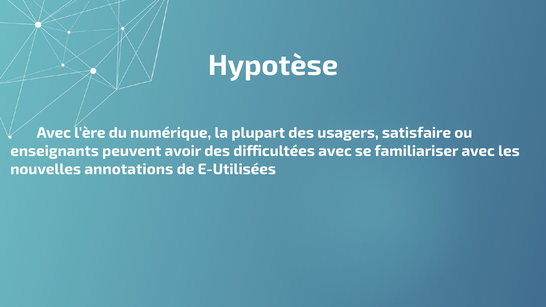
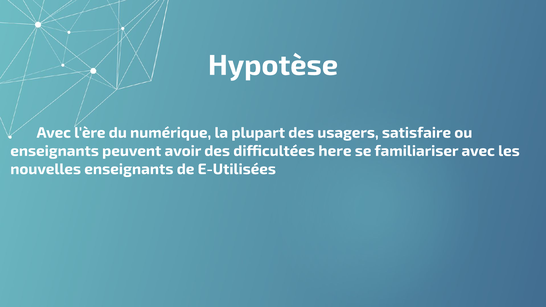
difficultées avec: avec -> here (335, 151)
nouvelles annotations: annotations -> enseignants (129, 169)
